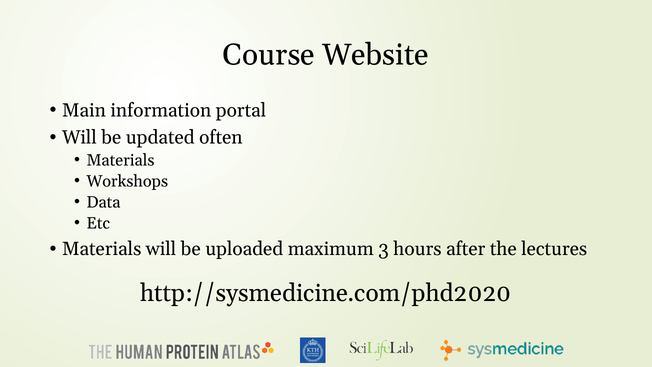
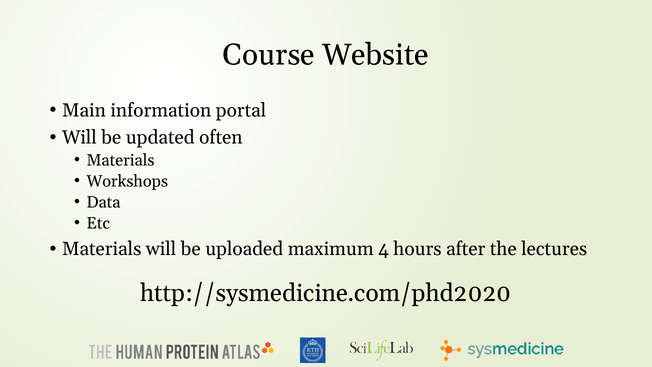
3: 3 -> 4 (384, 249)
